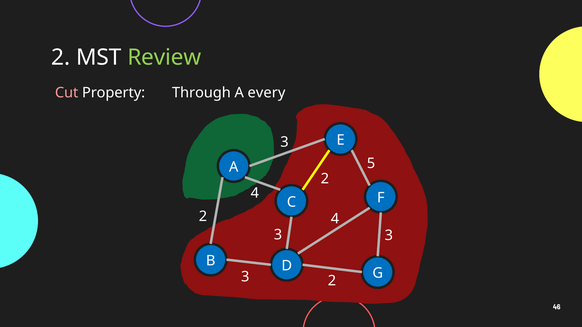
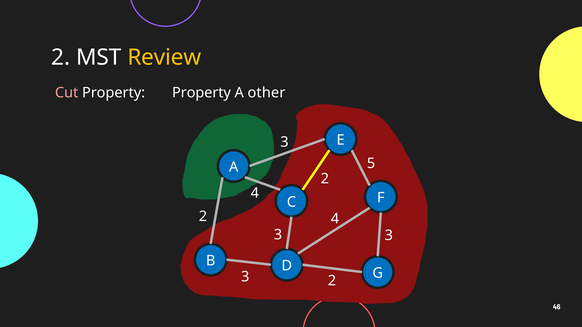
Review colour: light green -> yellow (164, 58)
Property Through: Through -> Property (201, 93)
every: every -> other (266, 93)
